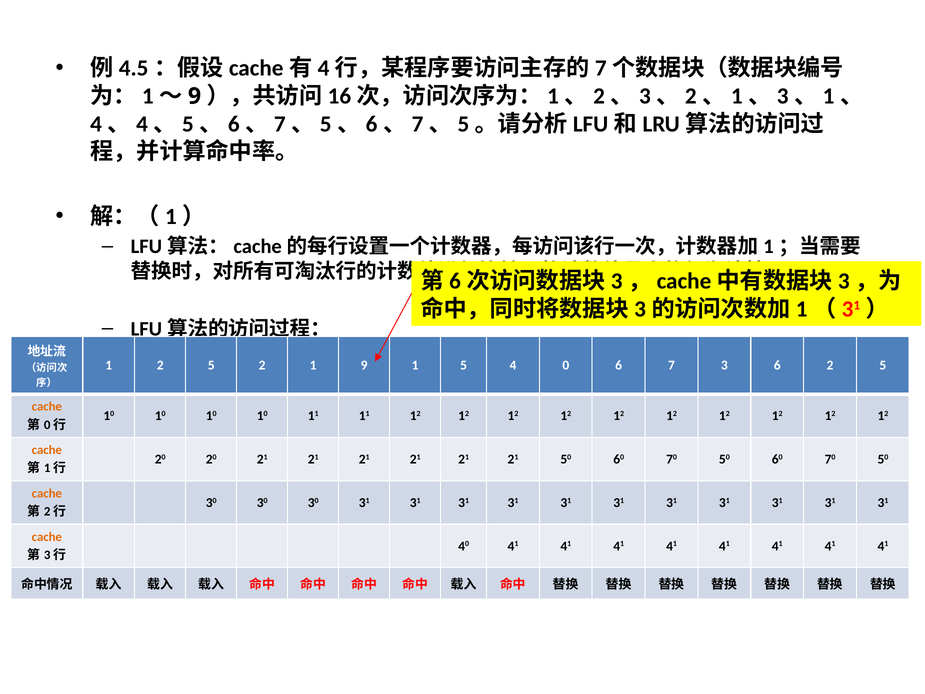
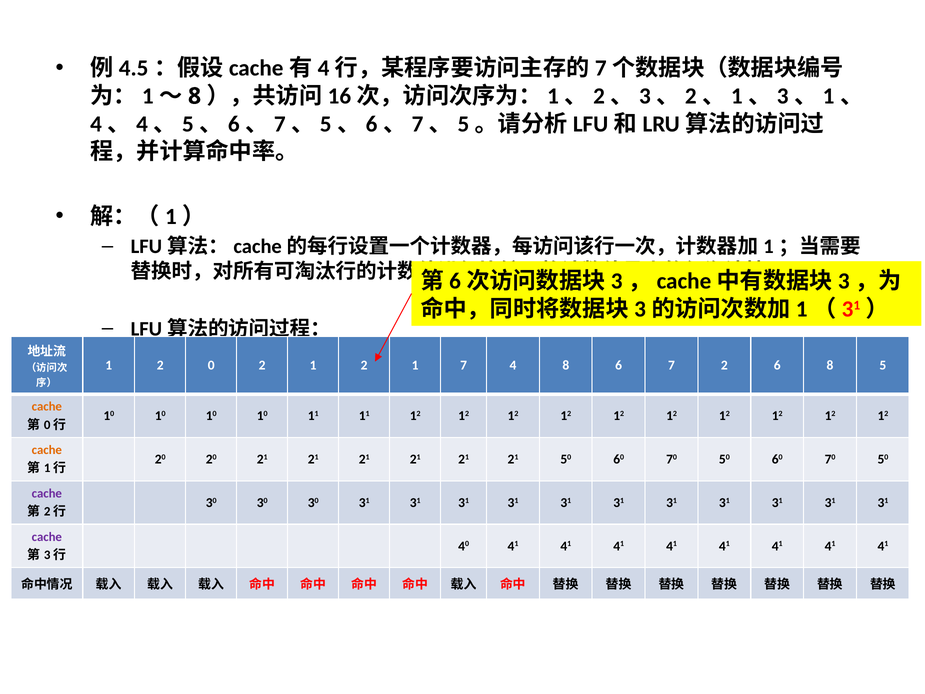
9: 9 -> 8 (195, 96)
1 2 5: 5 -> 0 (211, 365)
2 1 9: 9 -> 2 (364, 365)
1 5: 5 -> 7 (464, 365)
4 0: 0 -> 8 (566, 365)
7 3: 3 -> 2 (724, 365)
6 2: 2 -> 8 (830, 365)
cache colour: orange -> purple (47, 493)
cache colour: orange -> purple (47, 537)
